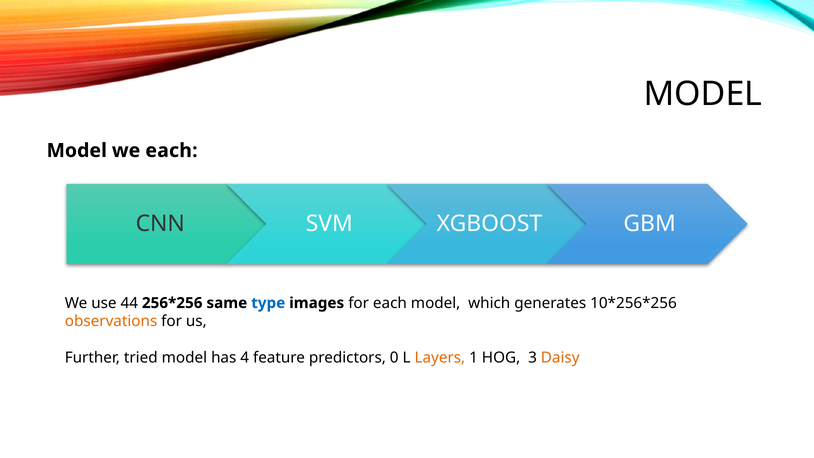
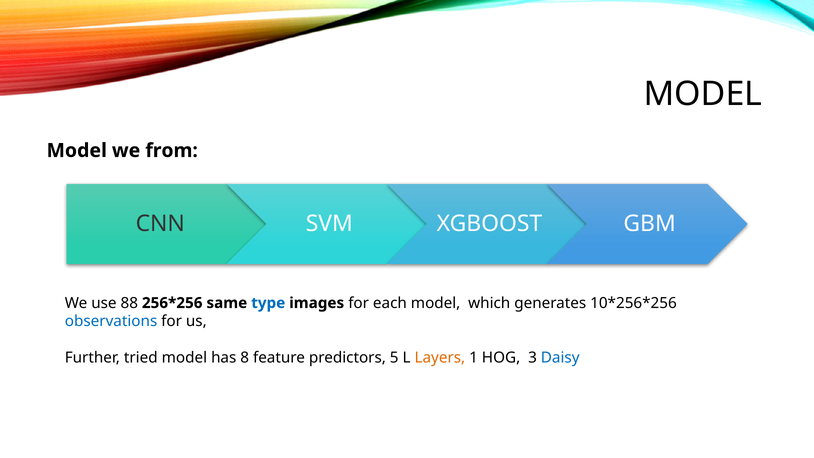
we each: each -> from (172, 151)
44: 44 -> 88 (129, 303)
observations colour: orange -> blue (111, 321)
4: 4 -> 8 (245, 358)
0: 0 -> 5 (394, 358)
Daisy colour: orange -> blue (560, 358)
